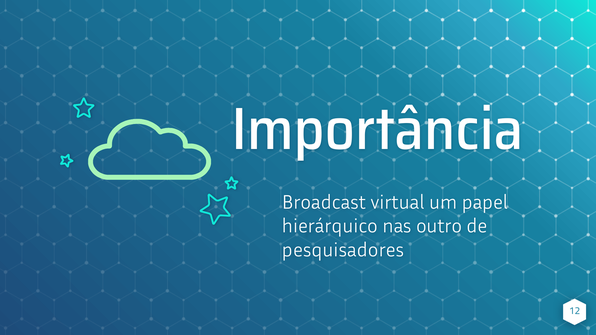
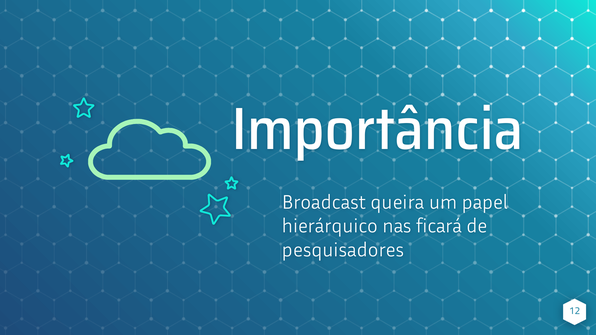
virtual: virtual -> queira (398, 202)
outro: outro -> ficará (439, 226)
